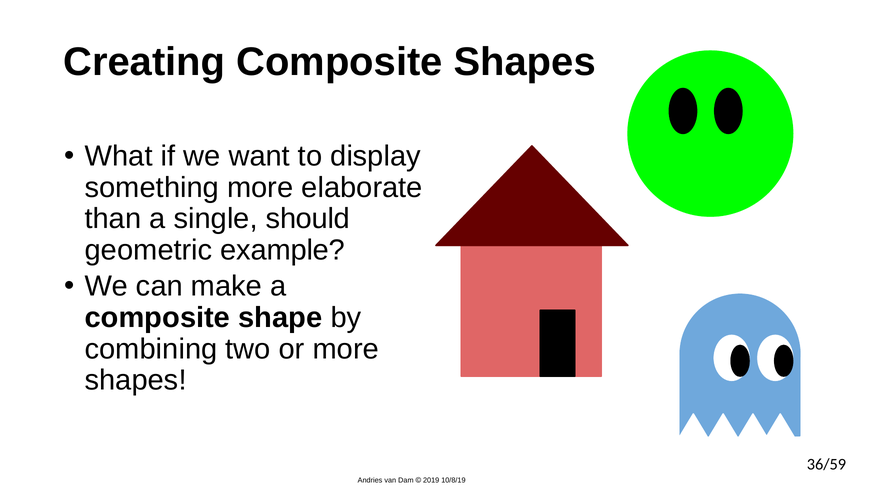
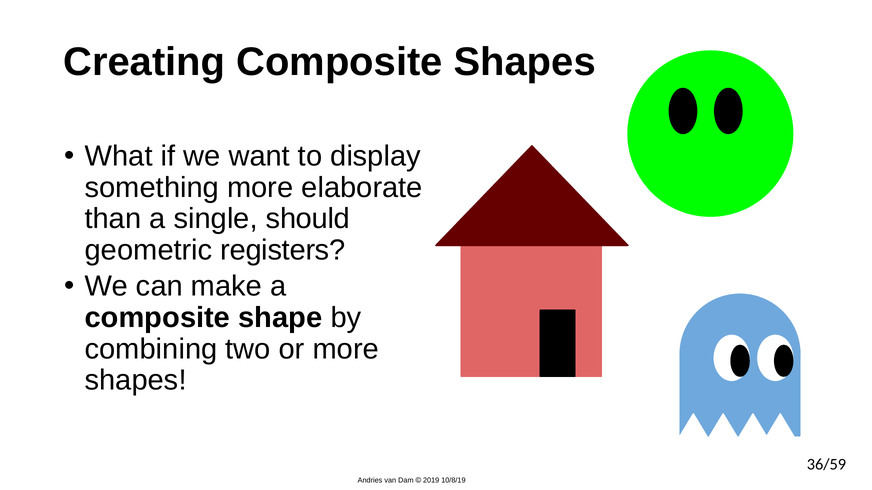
example: example -> registers (283, 251)
